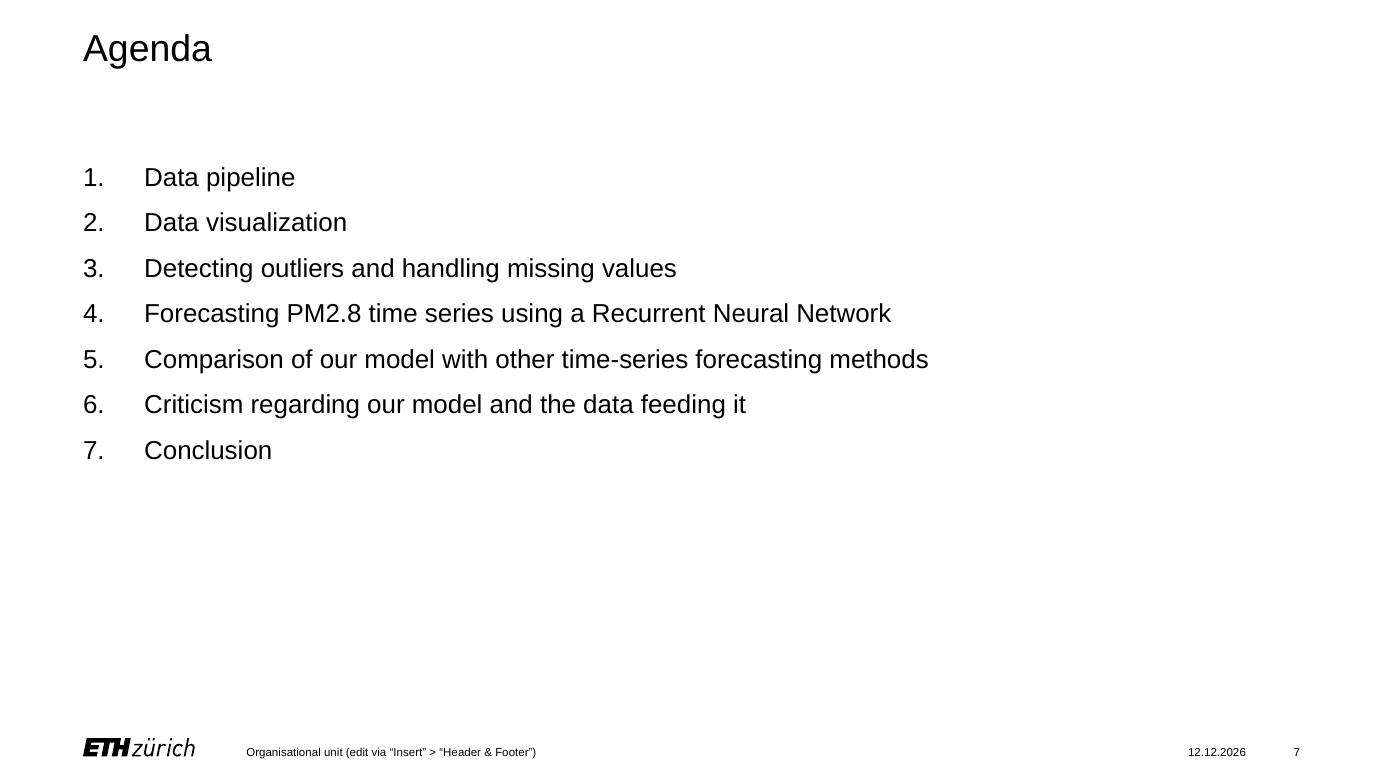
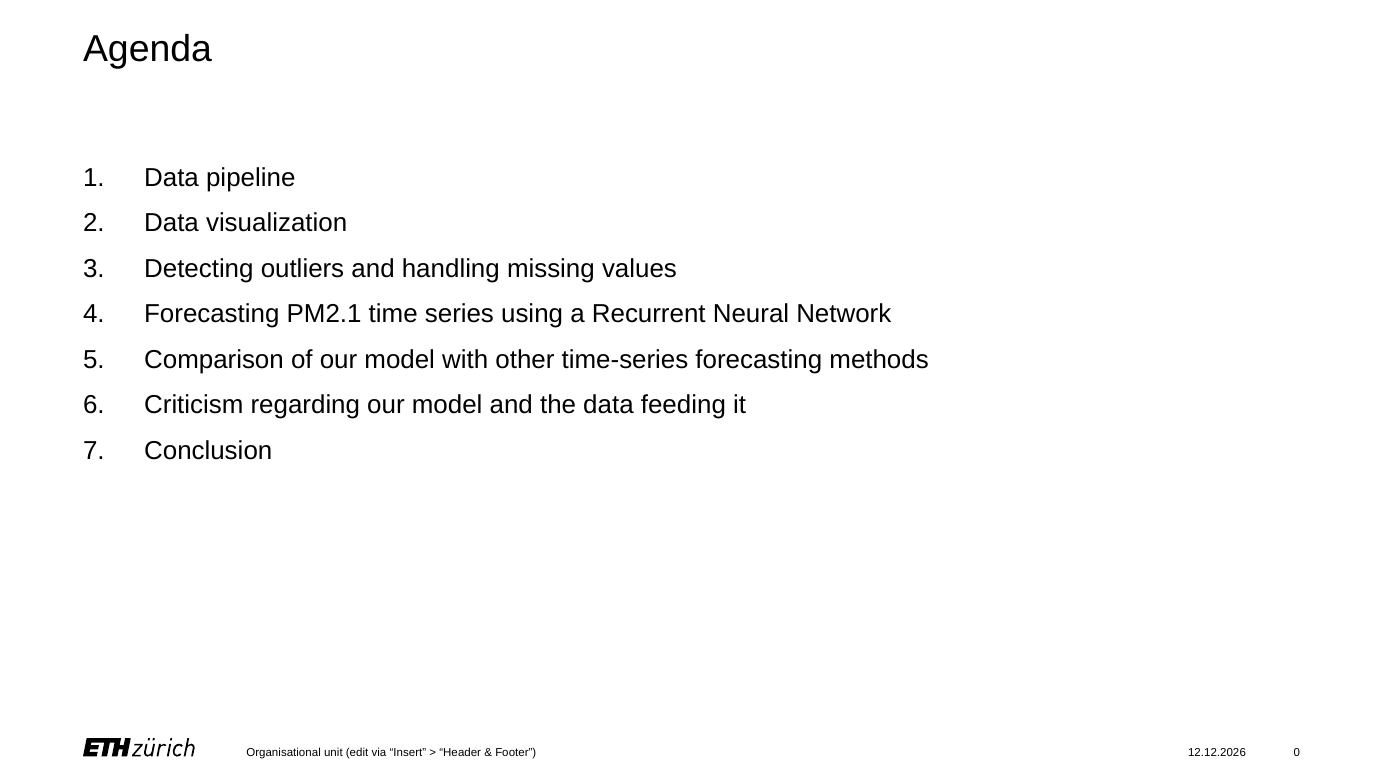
PM2.8: PM2.8 -> PM2.1 (324, 314)
7: 7 -> 0 (1297, 753)
